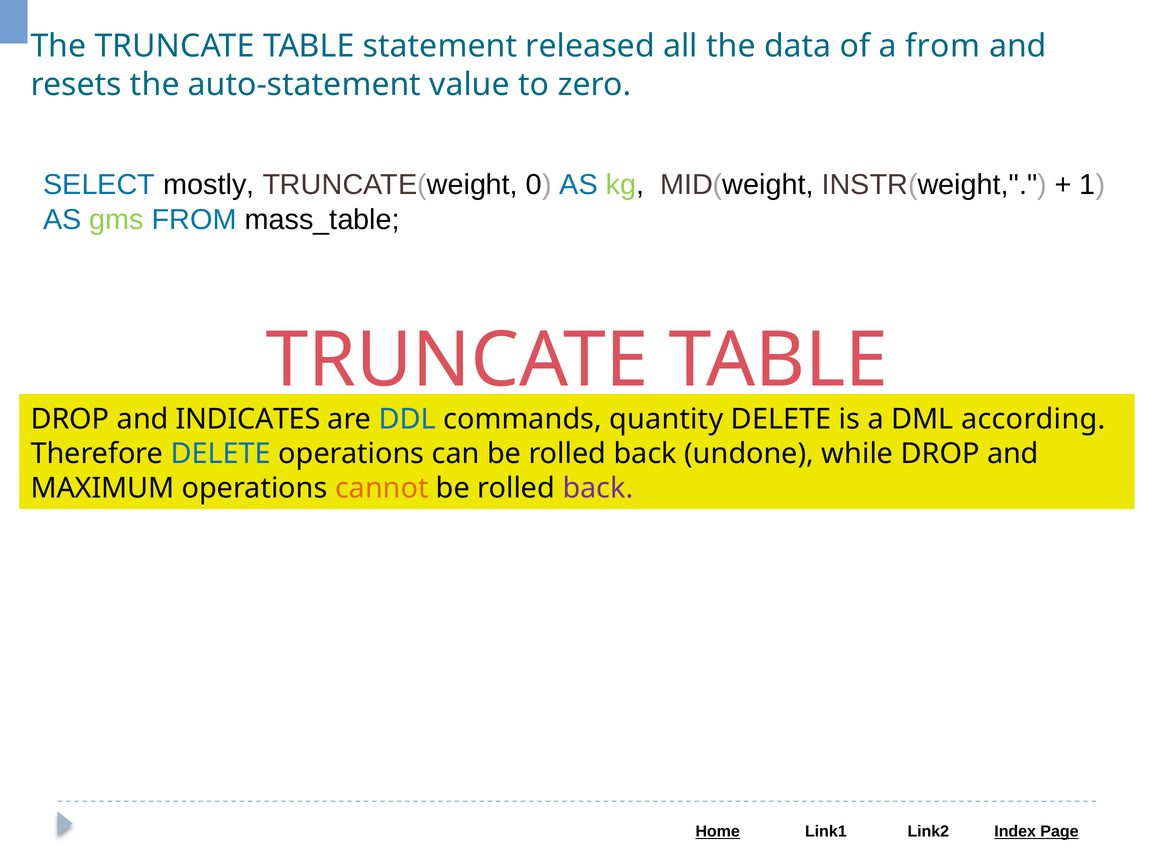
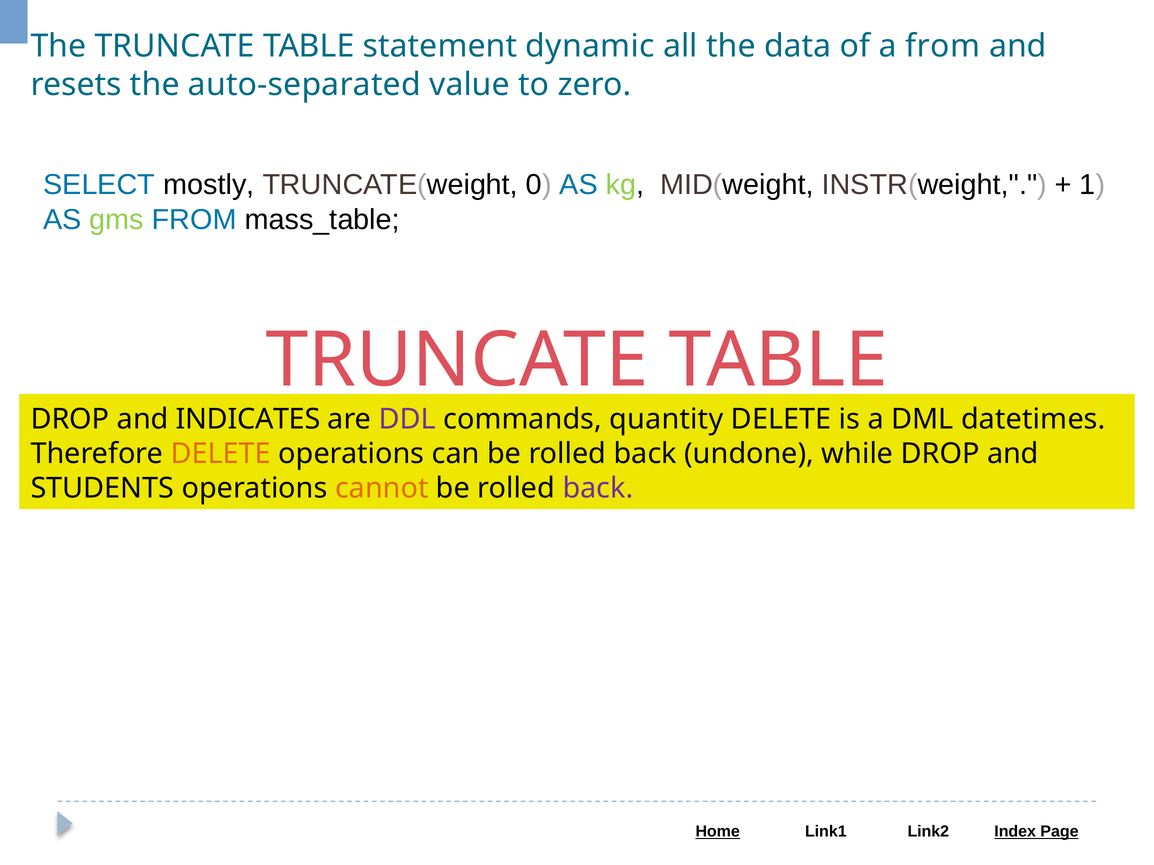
released: released -> dynamic (590, 46)
auto-statement: auto-statement -> auto-separated (304, 85)
DDL colour: blue -> purple (407, 419)
according: according -> datetimes (1033, 419)
DELETE colour: blue -> orange (221, 454)
MAXIMUM: MAXIMUM -> STUDENTS (102, 488)
